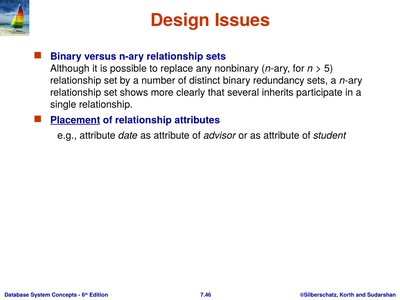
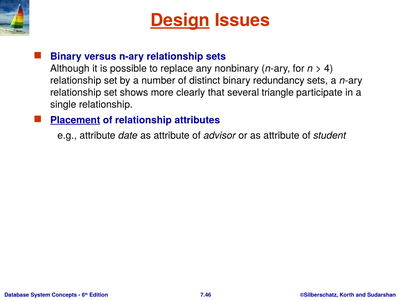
Design underline: none -> present (180, 20)
5: 5 -> 4 (329, 69)
inherits: inherits -> triangle (278, 93)
